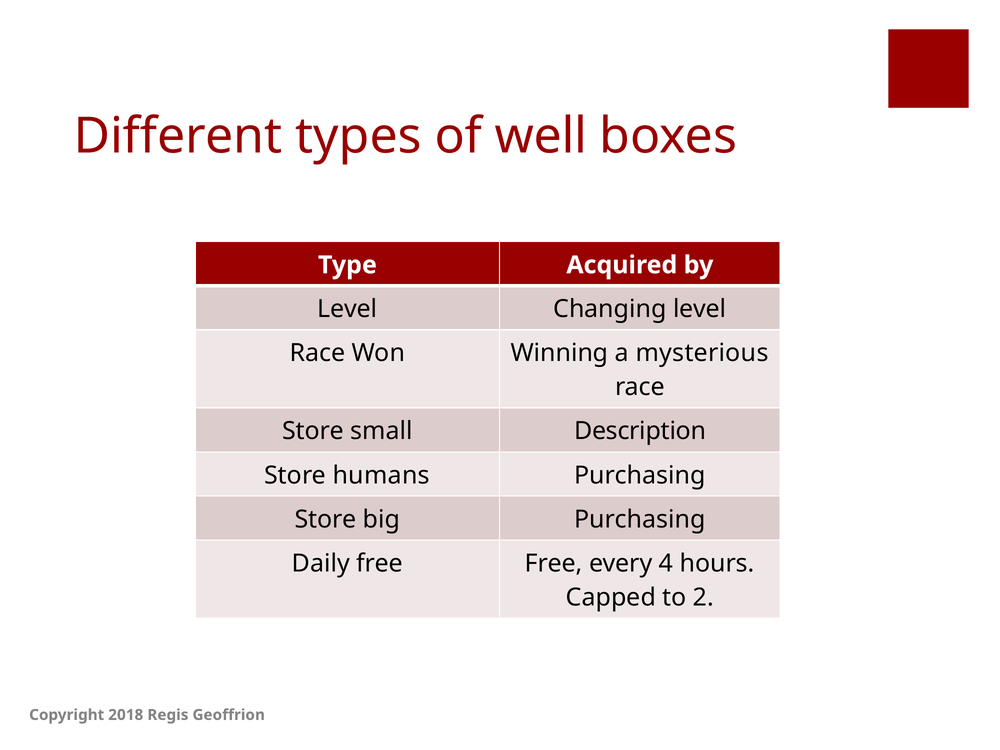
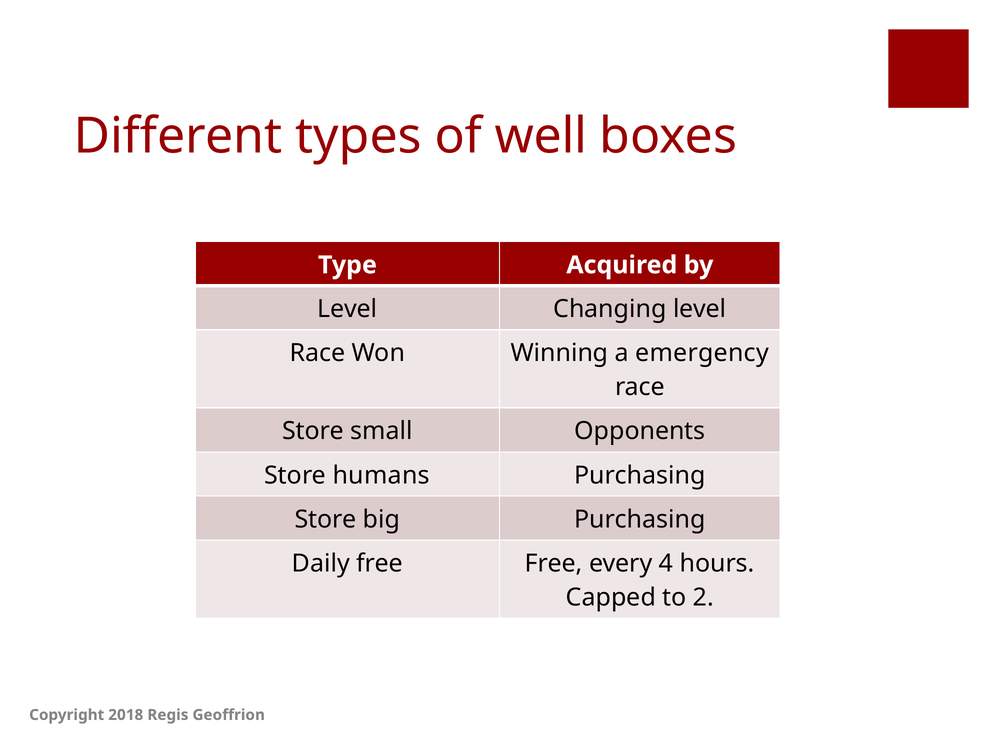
mysterious: mysterious -> emergency (702, 353)
Description: Description -> Opponents (640, 431)
